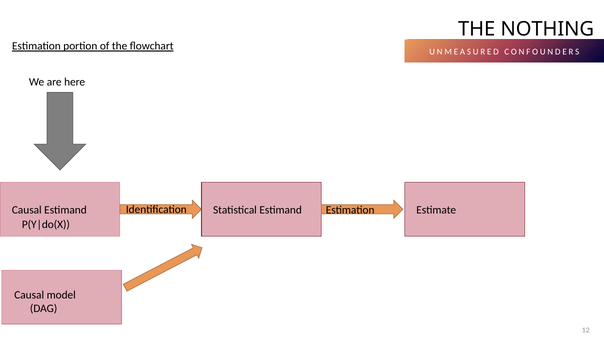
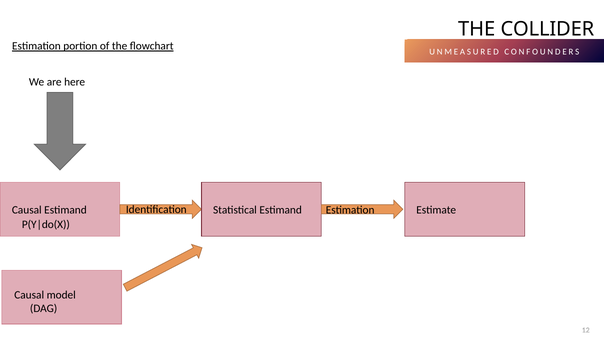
NOTHING: NOTHING -> COLLIDER (547, 29)
